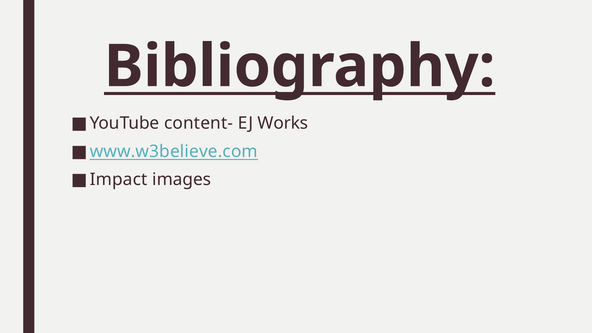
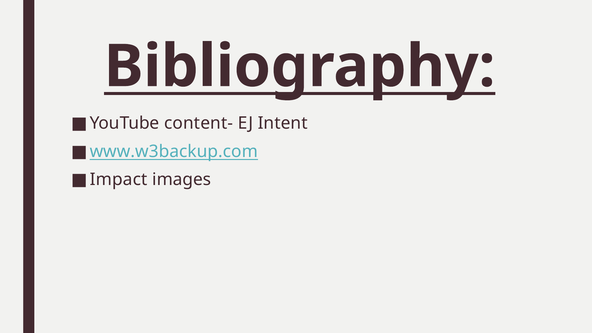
Works: Works -> Intent (283, 123)
www.w3believe.com: www.w3believe.com -> www.w3backup.com (174, 152)
